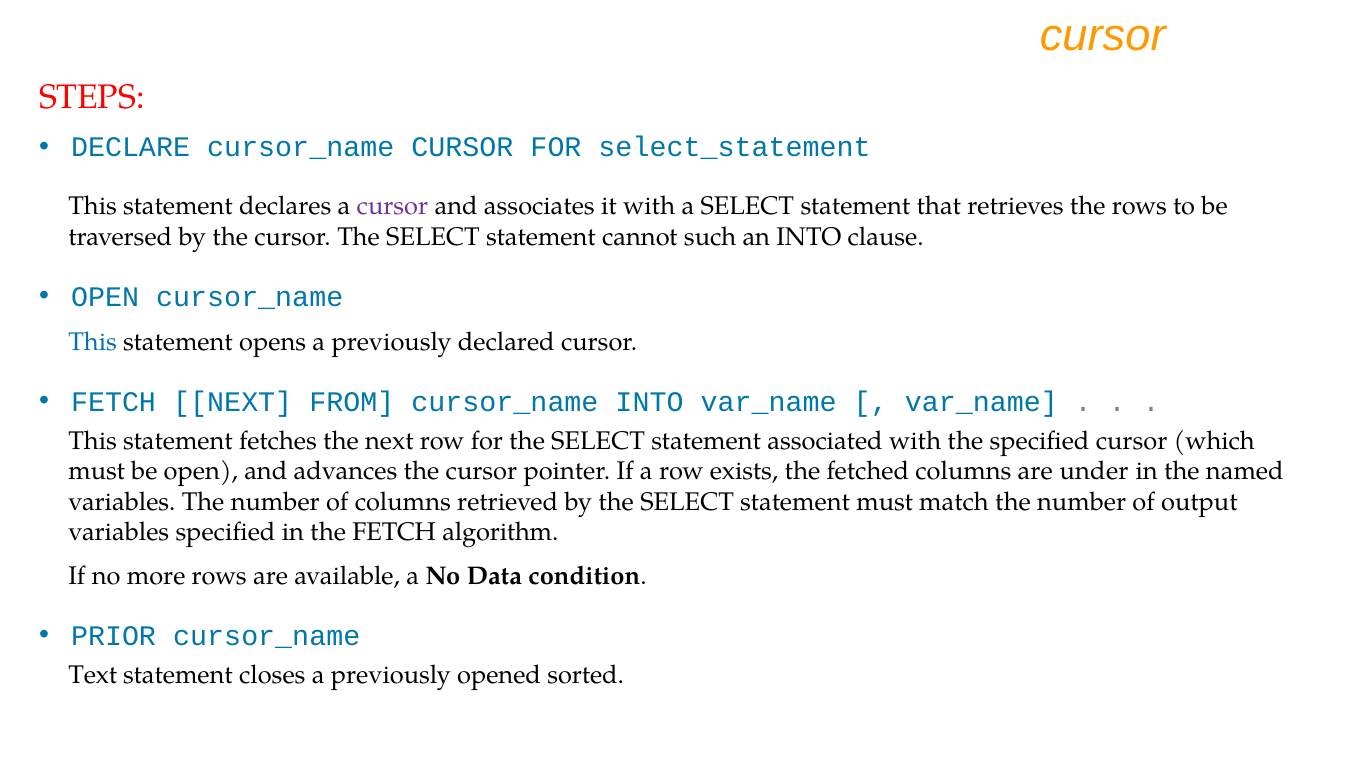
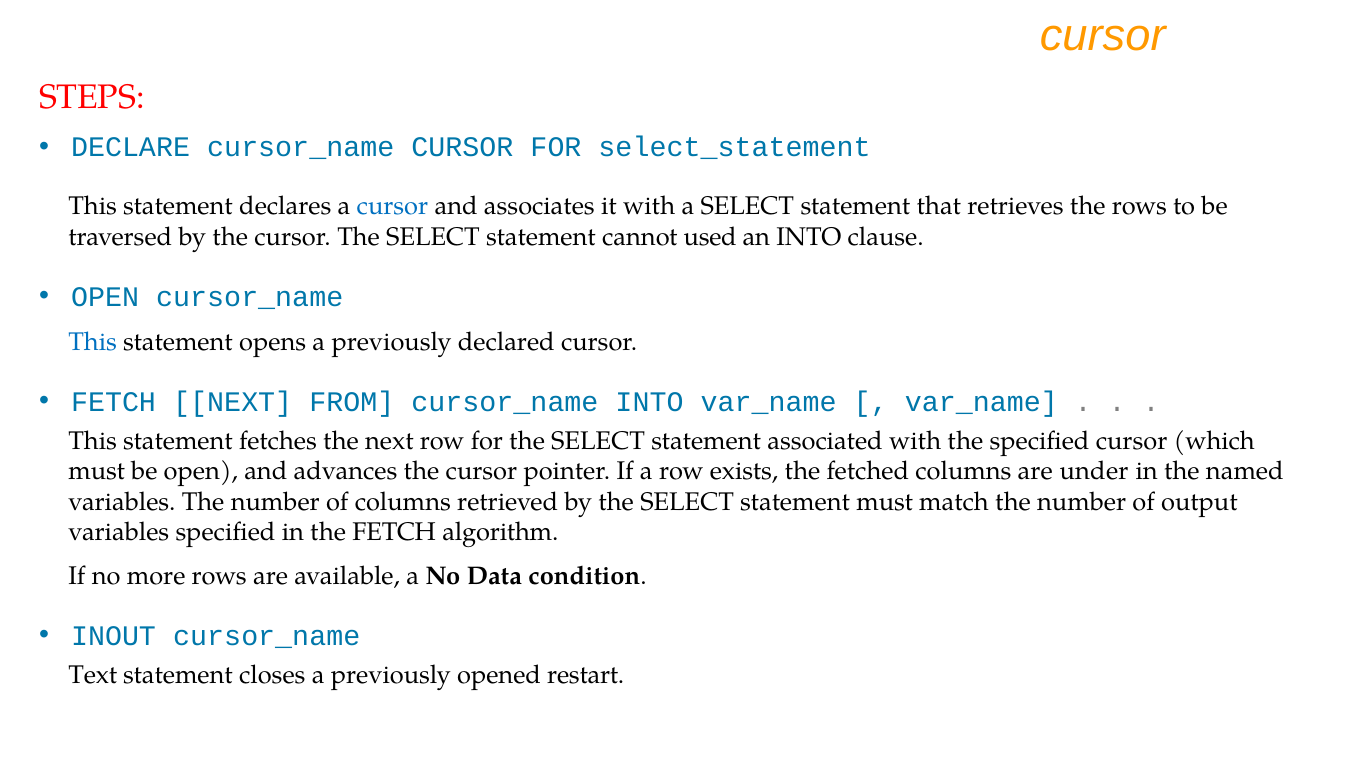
cursor colour: purple -> blue (392, 207)
such: such -> used (710, 237)
PRIOR: PRIOR -> INOUT (114, 636)
sorted: sorted -> restart (586, 675)
